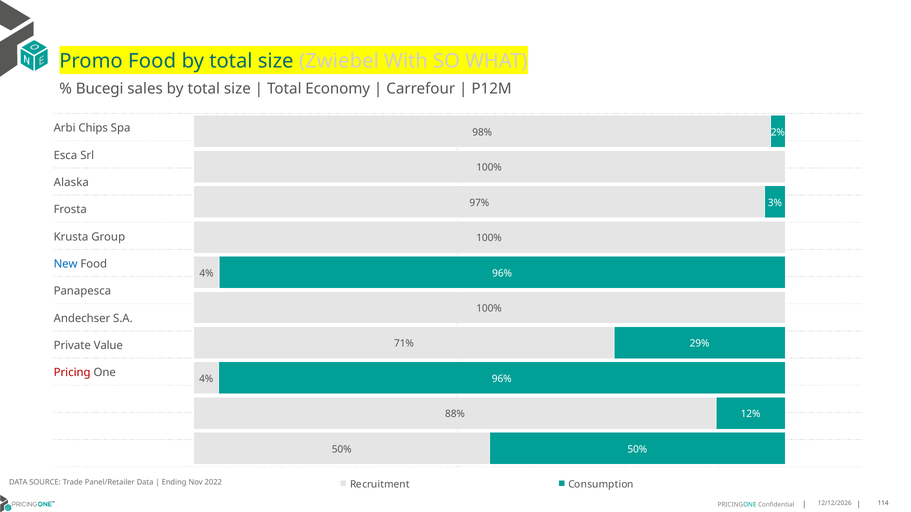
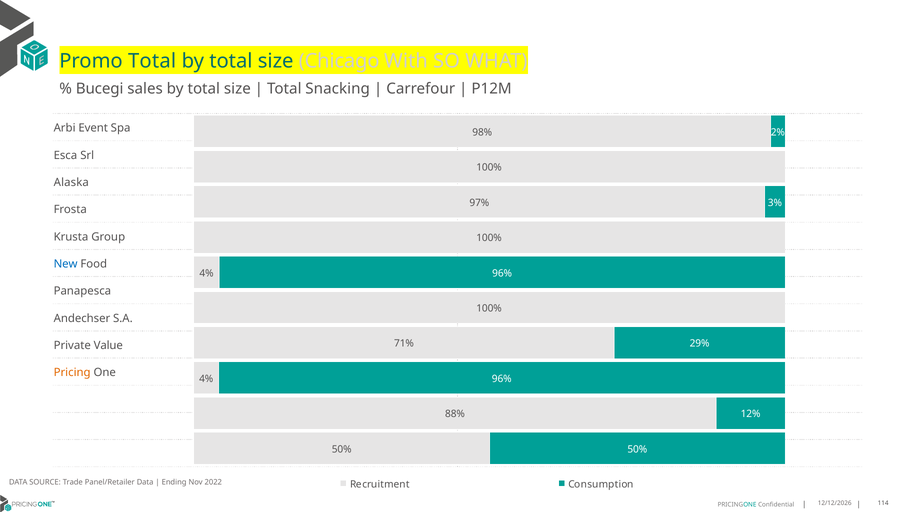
Promo Food: Food -> Total (152, 61)
Zwiebel: Zwiebel -> Chicago (339, 61)
Economy: Economy -> Snacking (338, 89)
Chips: Chips -> Event (93, 128)
Pricing colour: red -> orange (72, 373)
